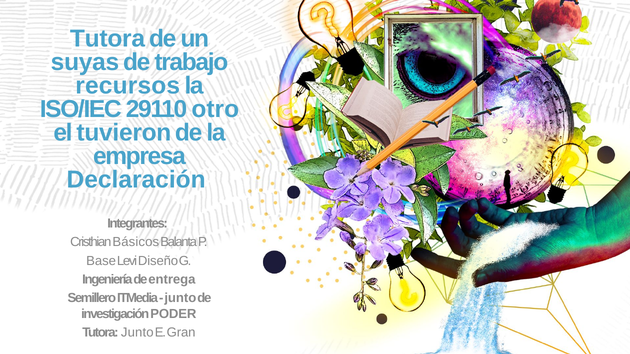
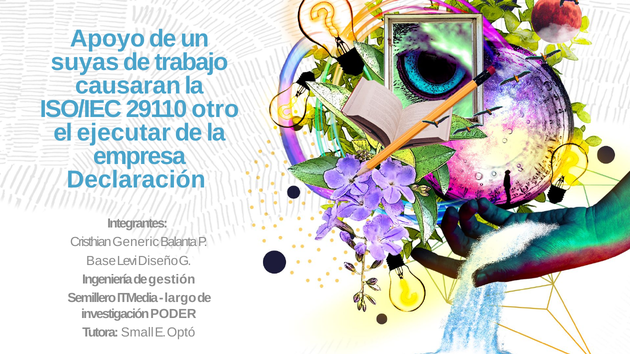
Tutora: Tutora -> Apoyo (108, 39)
recursos: recursos -> causaran (128, 86)
tuvieron: tuvieron -> ejecutar (124, 133)
Básicos: Básicos -> Generic (136, 242)
entrega: entrega -> gestión (172, 280)
junto: junto -> largo (180, 298)
Tutora Junto: Junto -> Small (137, 333)
Gran: Gran -> Optó (181, 333)
